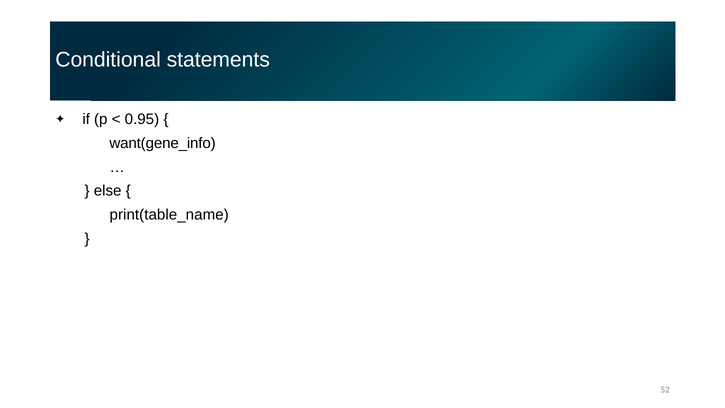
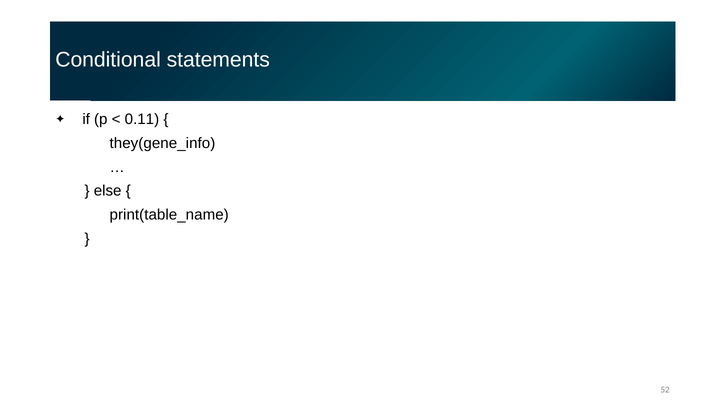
0.95: 0.95 -> 0.11 (142, 119)
want(gene_info: want(gene_info -> they(gene_info (162, 143)
